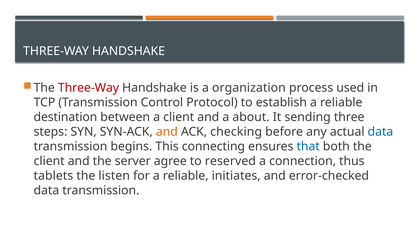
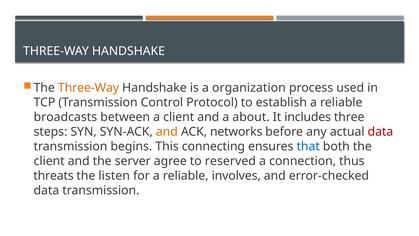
Three-Way colour: red -> orange (89, 88)
destination: destination -> broadcasts (65, 117)
sending: sending -> includes (308, 117)
checking: checking -> networks (236, 132)
data colour: blue -> red (380, 132)
tablets: tablets -> threats (54, 176)
initiates: initiates -> involves (236, 176)
